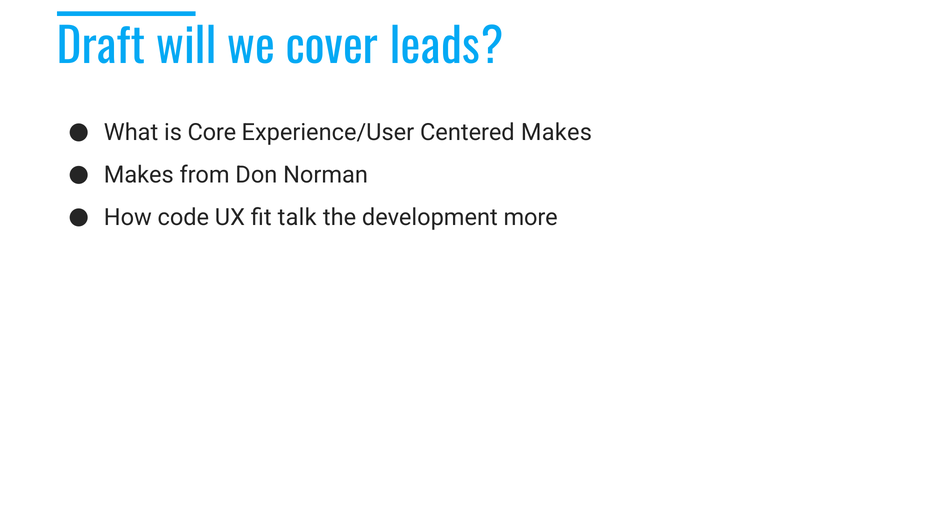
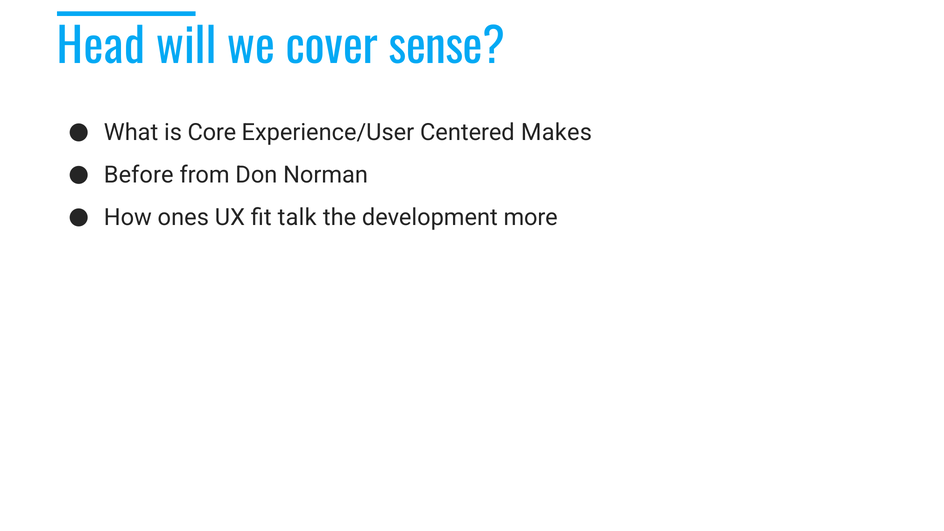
Draft: Draft -> Head (101, 48)
leads: leads -> sense (447, 48)
Makes: Makes -> Before (139, 175)
code: code -> ones (183, 217)
